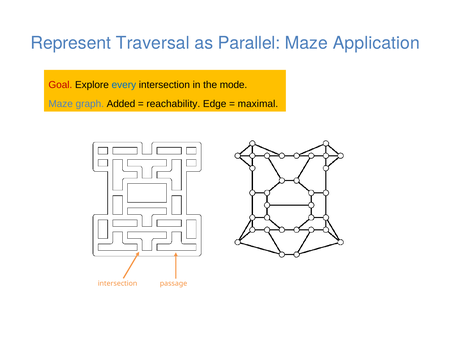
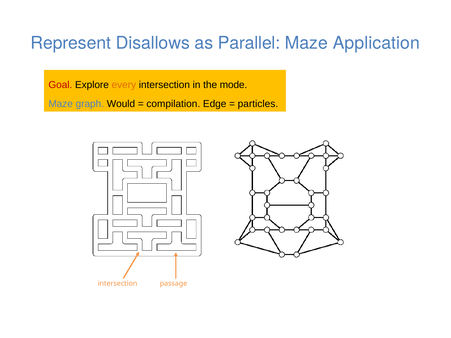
Traversal: Traversal -> Disallows (153, 43)
every colour: blue -> orange (124, 85)
Added: Added -> Would (121, 104)
reachability: reachability -> compilation (173, 104)
maximal: maximal -> particles (258, 104)
